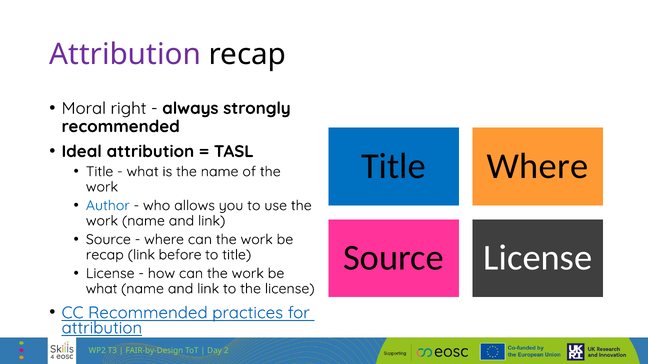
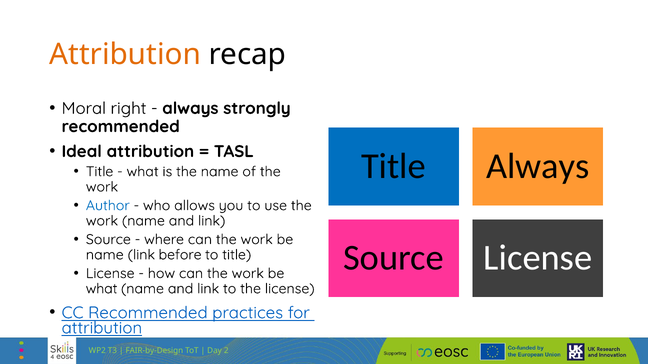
Attribution colour: purple -> orange (125, 54)
Title Where: Where -> Always (538, 167)
recap: recap -> name (105, 255)
